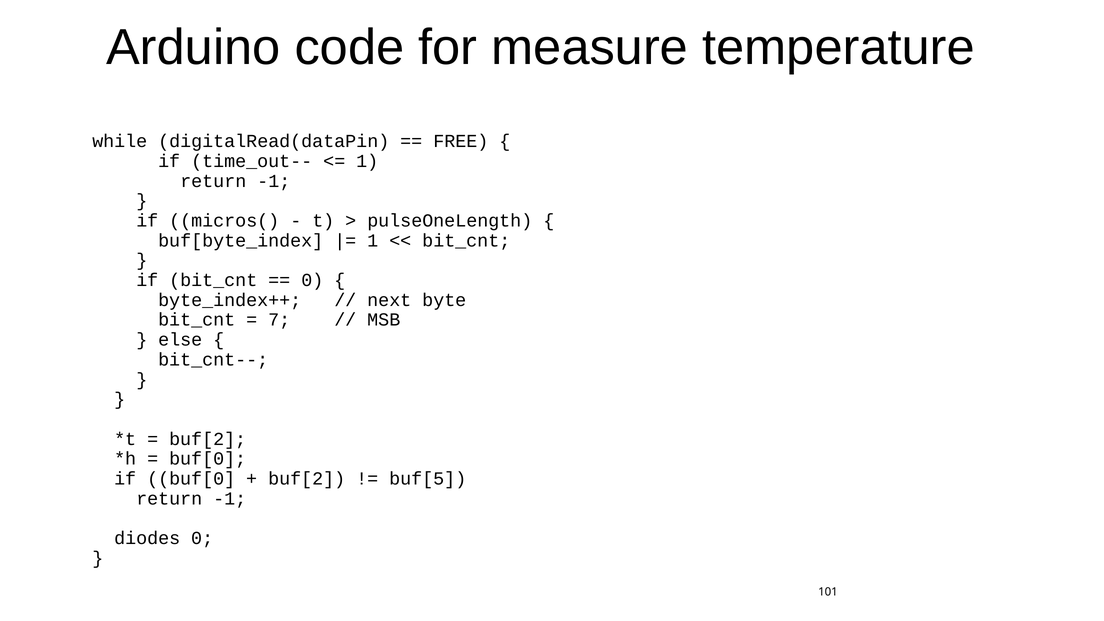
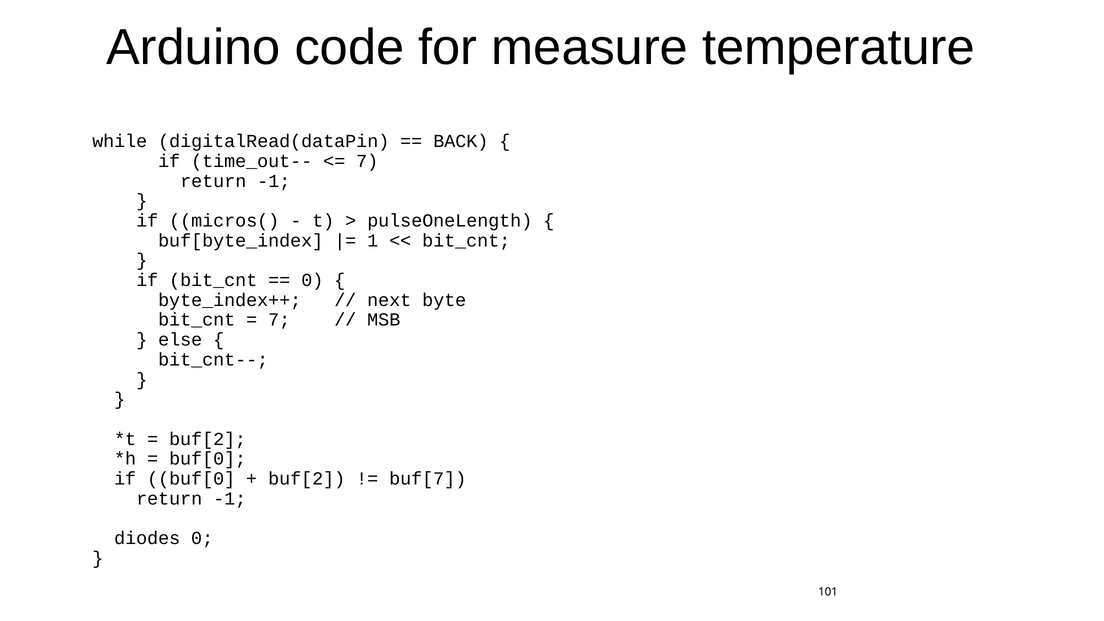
FREE: FREE -> BACK (461, 141)
1: 1 -> 7 (367, 161)
buf[5: buf[5 -> buf[7 (428, 479)
